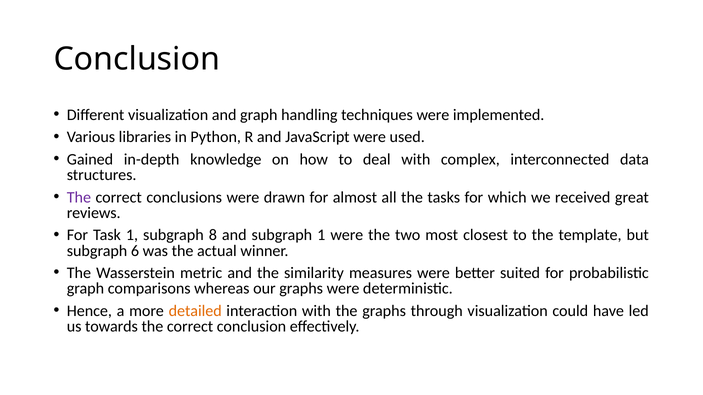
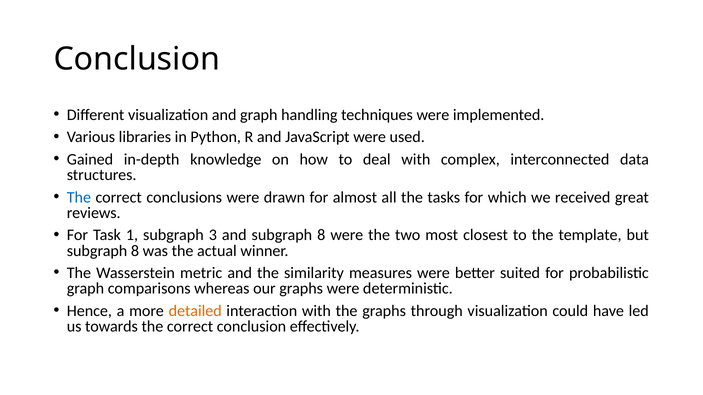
The colour: purple -> blue (79, 197)
8: 8 -> 3 (213, 235)
and subgraph 1: 1 -> 8 (321, 235)
6: 6 -> 8 (135, 251)
